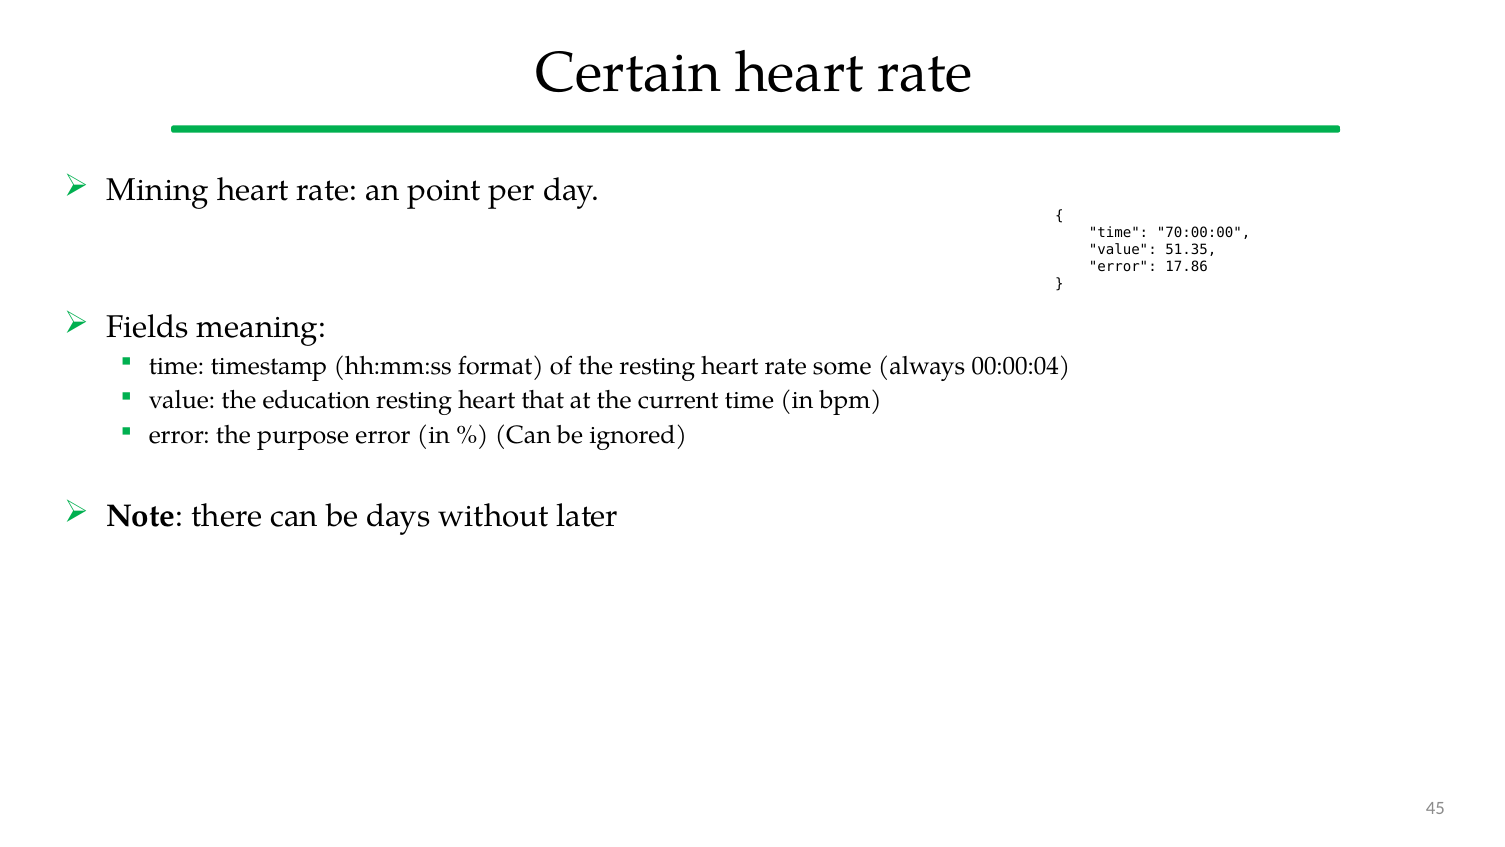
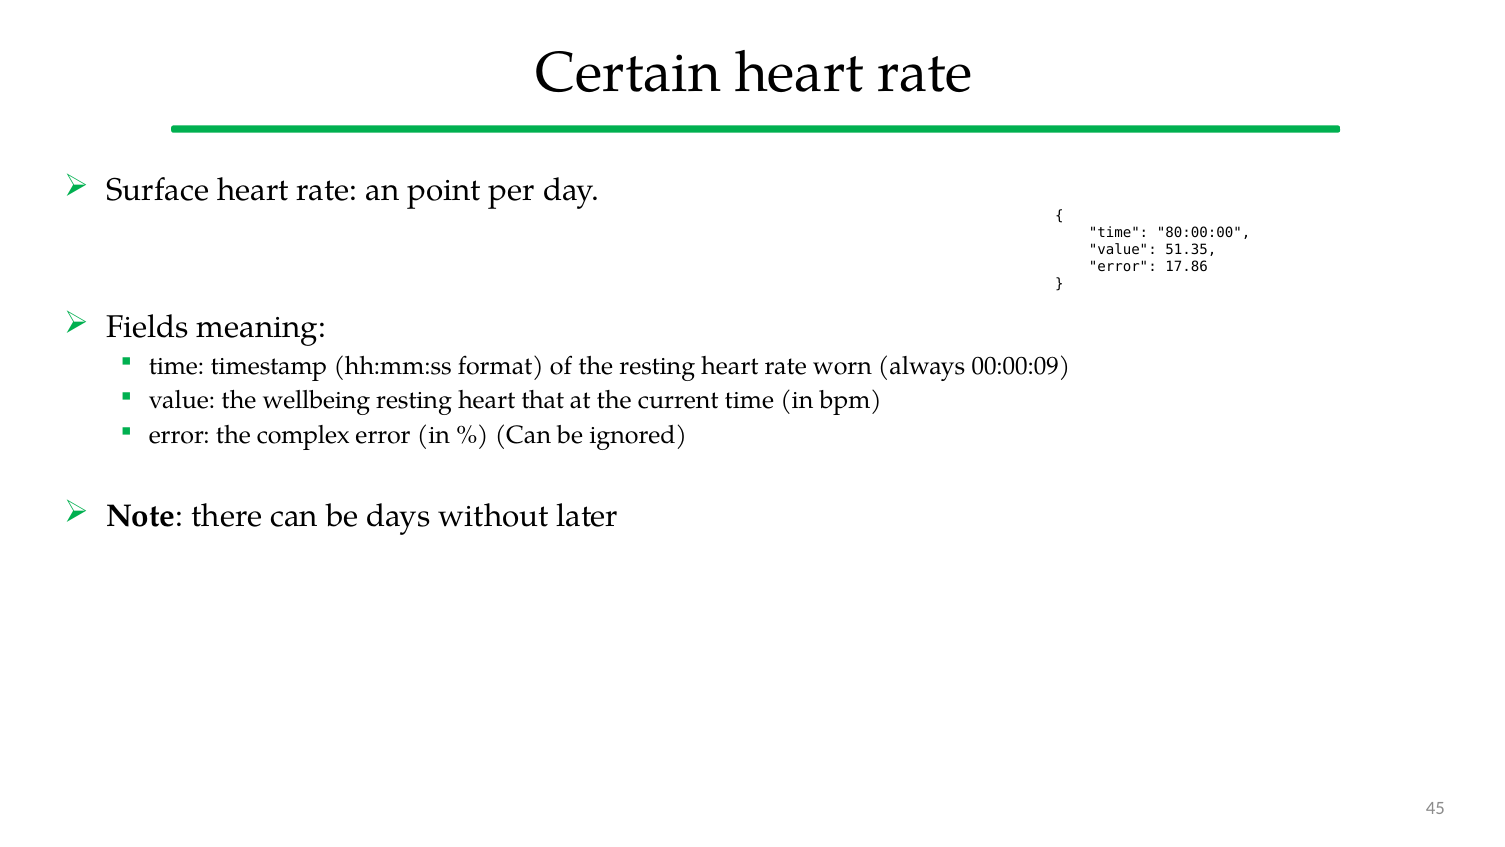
Mining: Mining -> Surface (158, 190)
70:00:00: 70:00:00 -> 80:00:00 (1204, 233)
some: some -> worn (842, 366)
00:00:04: 00:00:04 -> 00:00:09 (1021, 366)
education: education -> wellbeing (316, 400)
purpose: purpose -> complex (303, 435)
